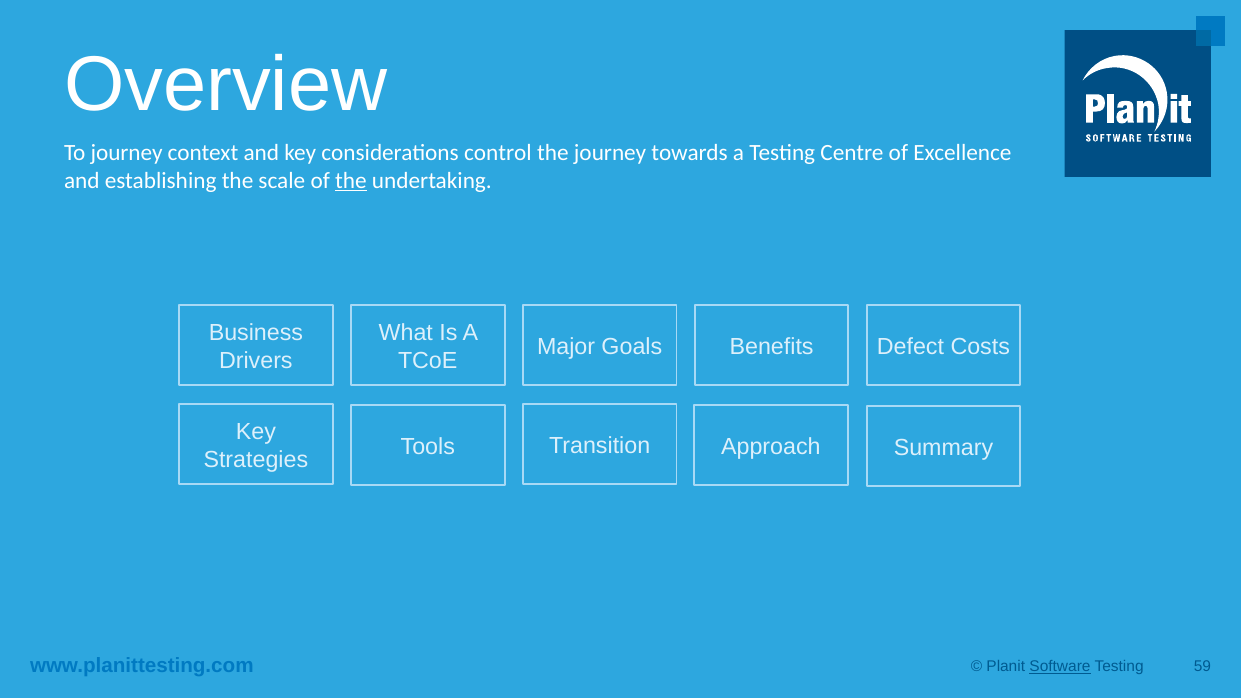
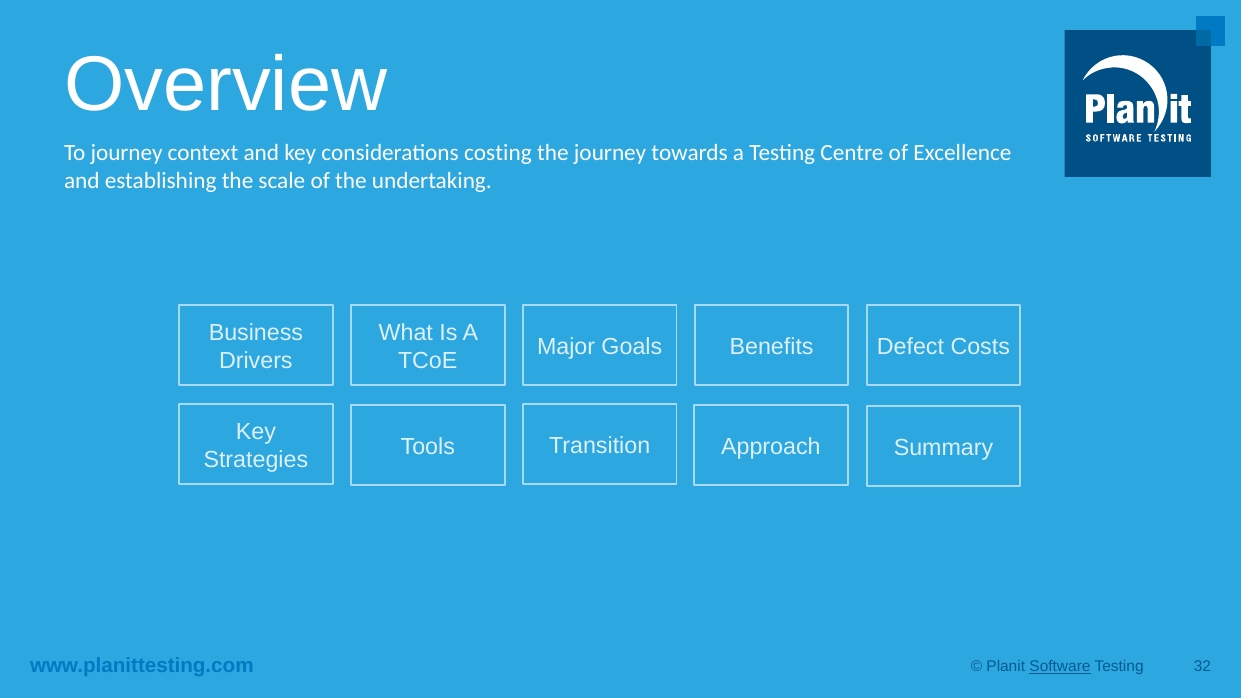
control: control -> costing (498, 152)
the underline: present -> none (351, 180)
59: 59 -> 32 (1202, 667)
